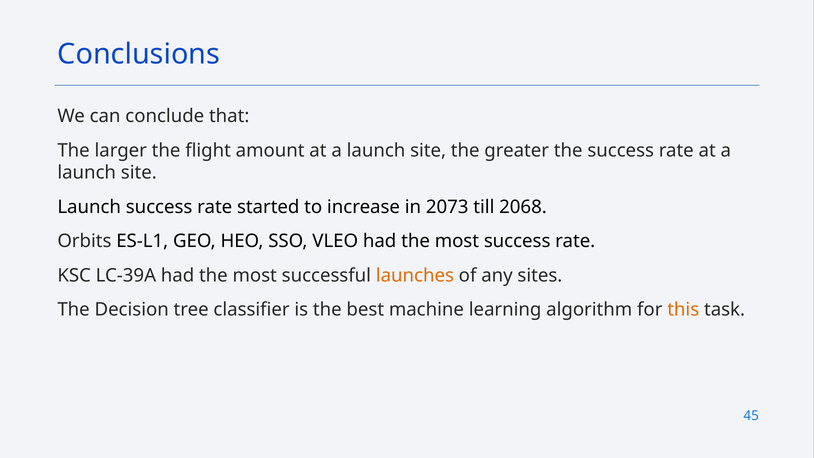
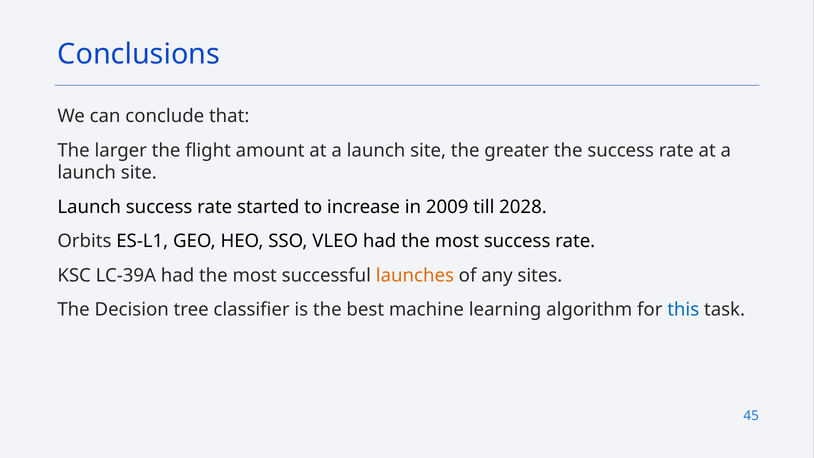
2073: 2073 -> 2009 (447, 207)
2068: 2068 -> 2028 (523, 207)
this colour: orange -> blue (683, 310)
